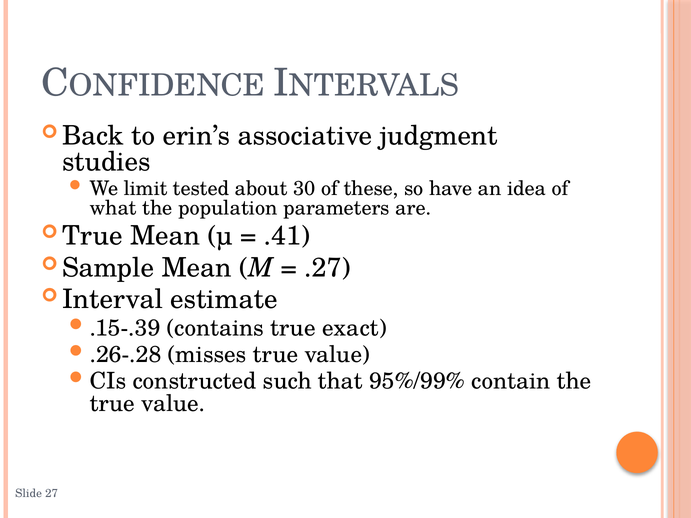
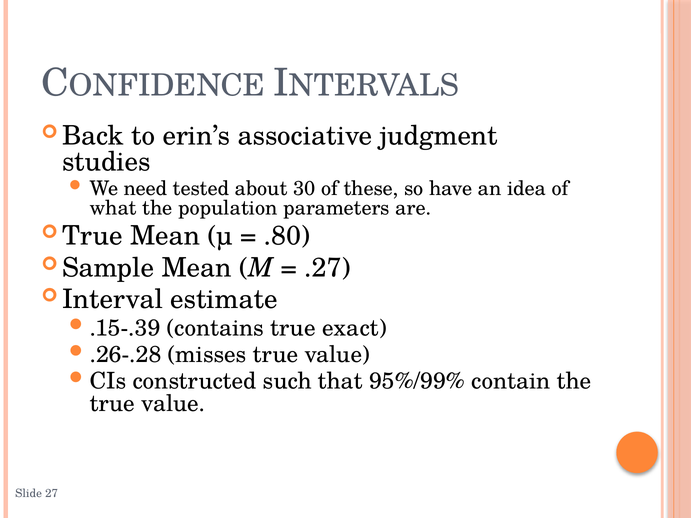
limit: limit -> need (146, 189)
.41: .41 -> .80 (287, 236)
